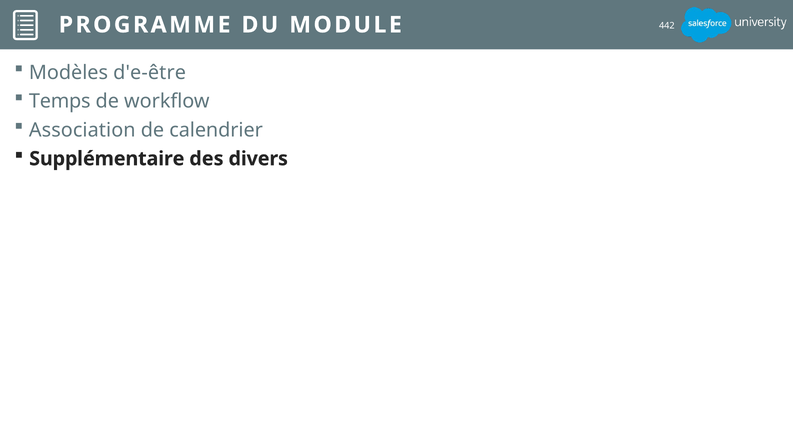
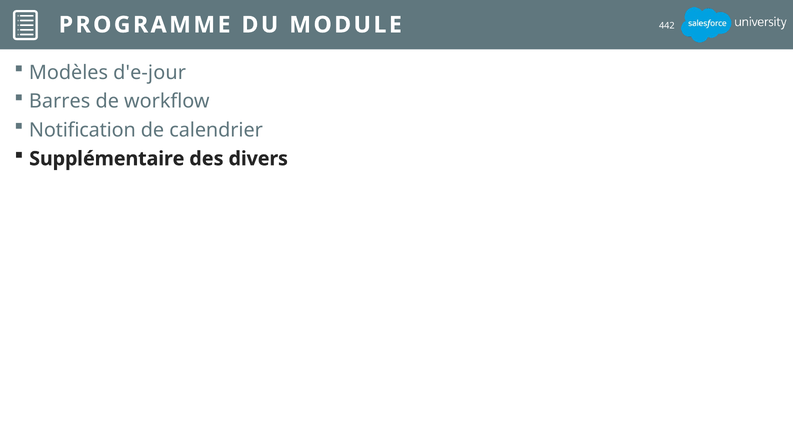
d'e-être: d'e-être -> d'e-jour (150, 72)
Temps: Temps -> Barres (60, 101)
Association: Association -> Notification (82, 130)
